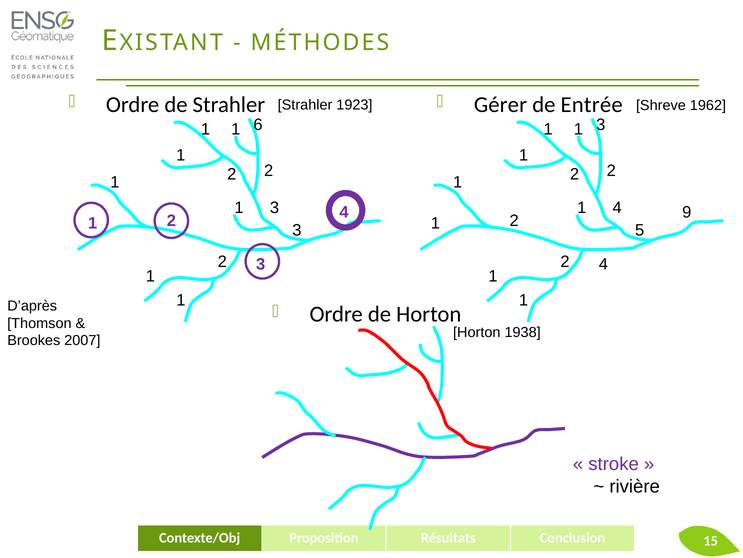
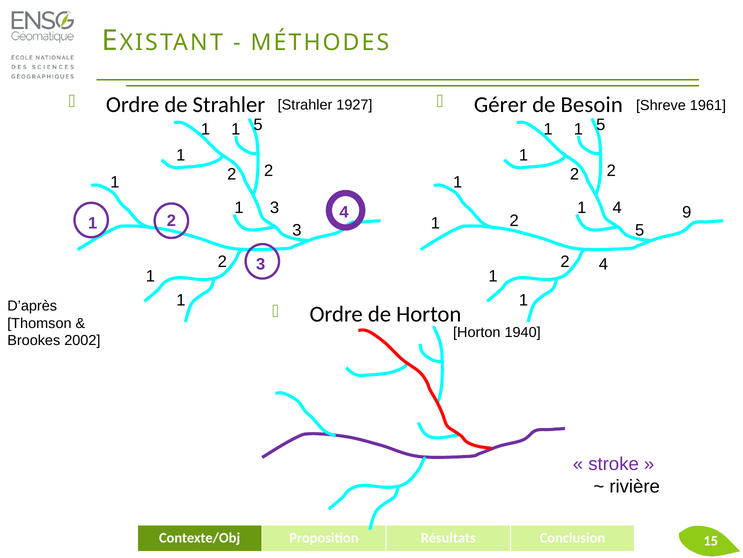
Entrée: Entrée -> Besoin (592, 105)
1923: 1923 -> 1927 (354, 105)
1962: 1962 -> 1961 (708, 106)
6: 6 -> 5 (258, 124)
3: 3 -> 5 (601, 124)
1938: 1938 -> 1940 (523, 332)
2007: 2007 -> 2002 (82, 340)
